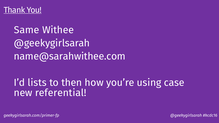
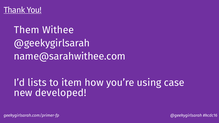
Same: Same -> Them (27, 30)
then: then -> item (72, 83)
referential: referential -> developed (61, 93)
